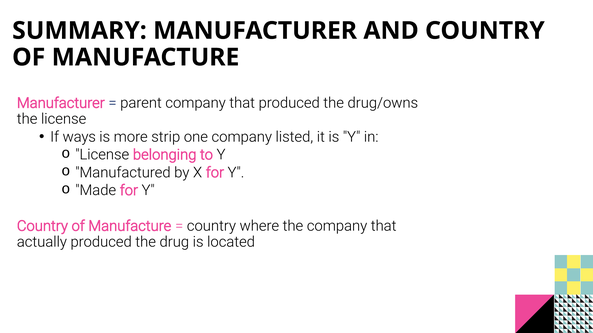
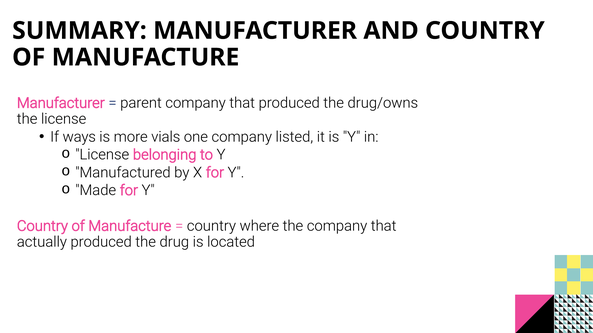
strip: strip -> vials (166, 137)
